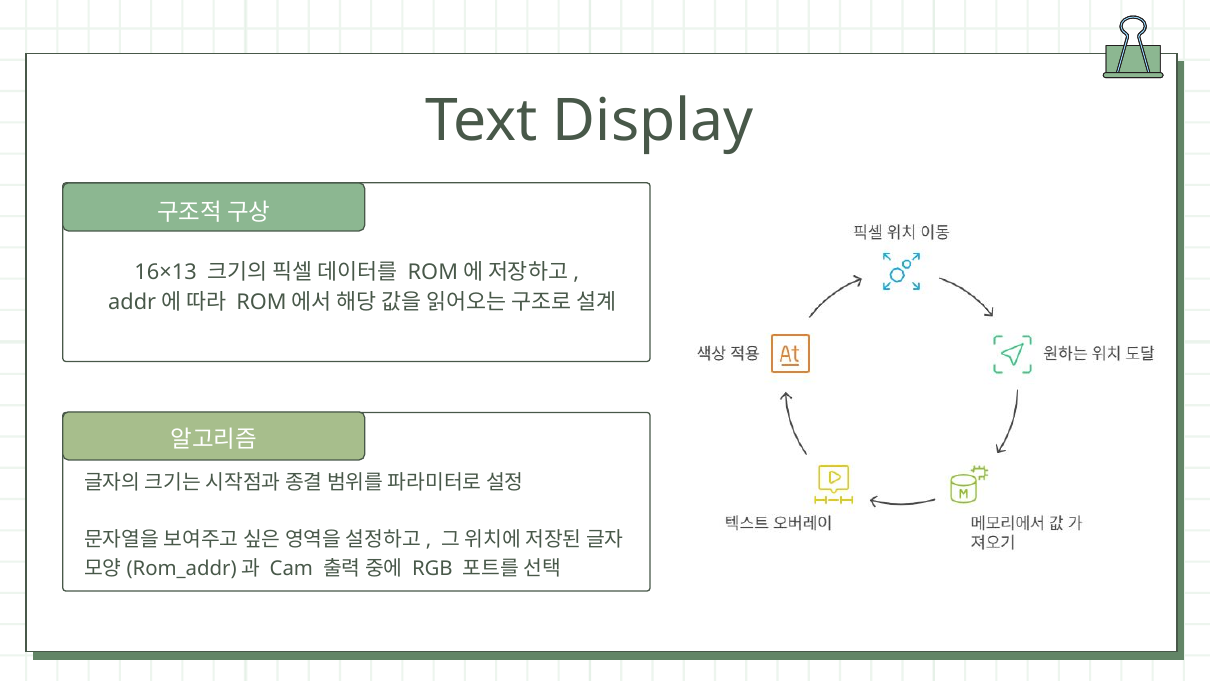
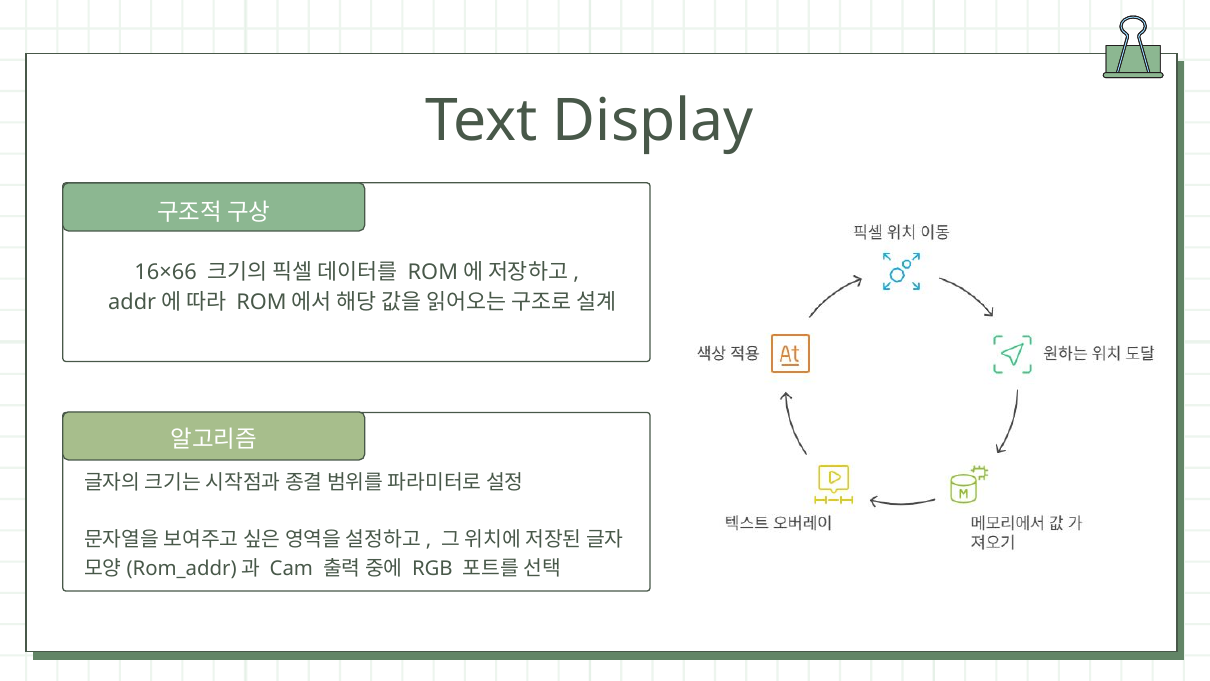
16×13: 16×13 -> 16×66 (166, 272)
